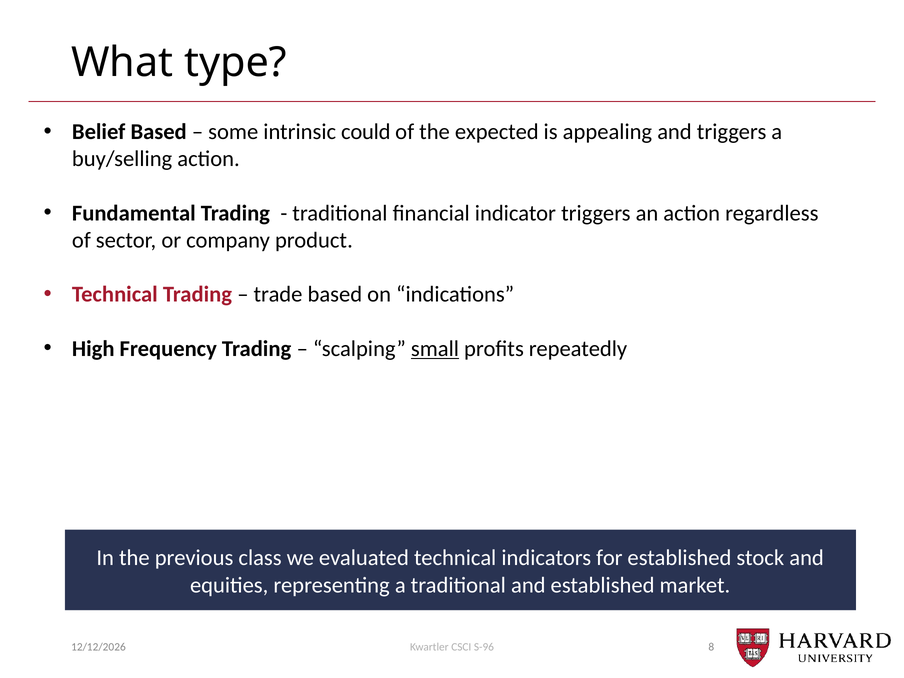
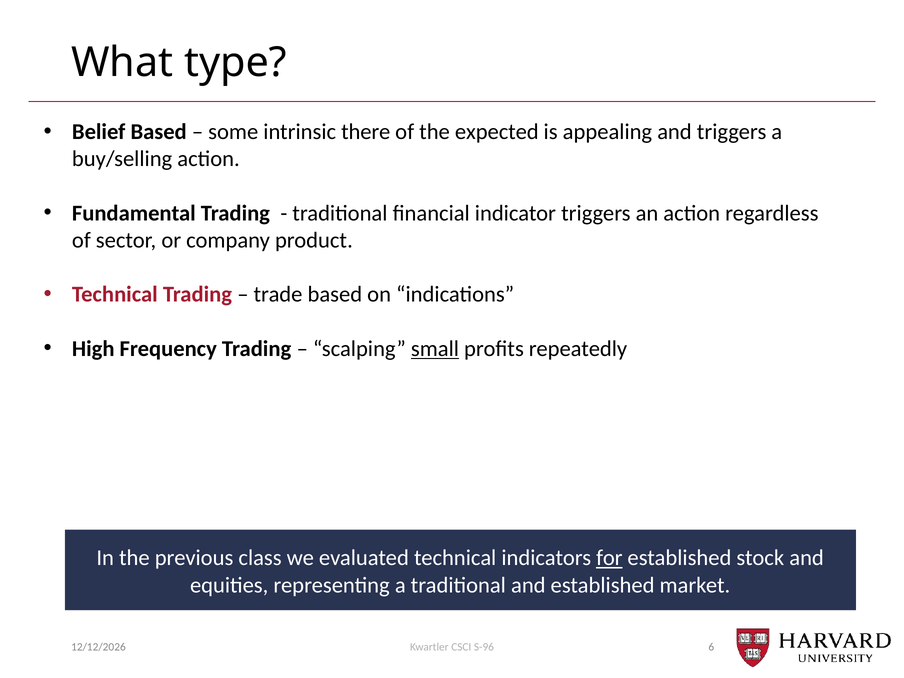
could: could -> there (366, 132)
for underline: none -> present (609, 558)
8: 8 -> 6 (711, 647)
